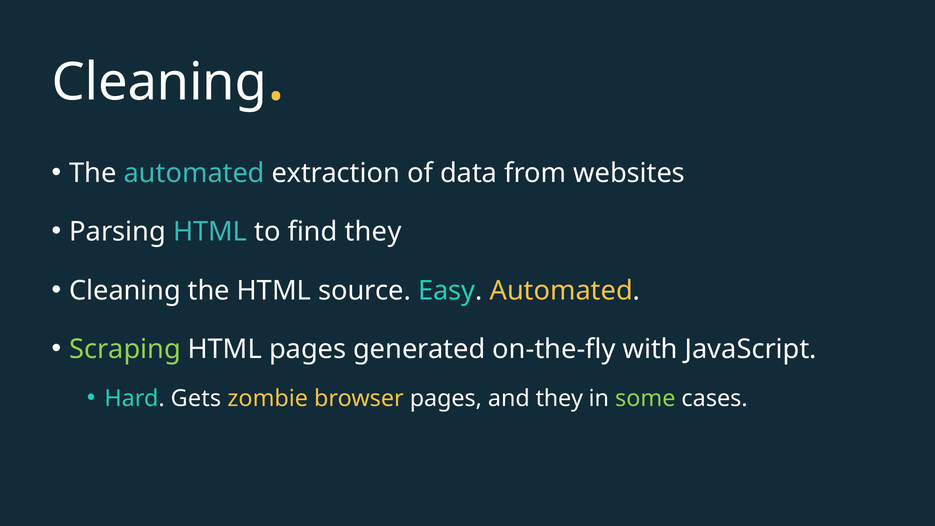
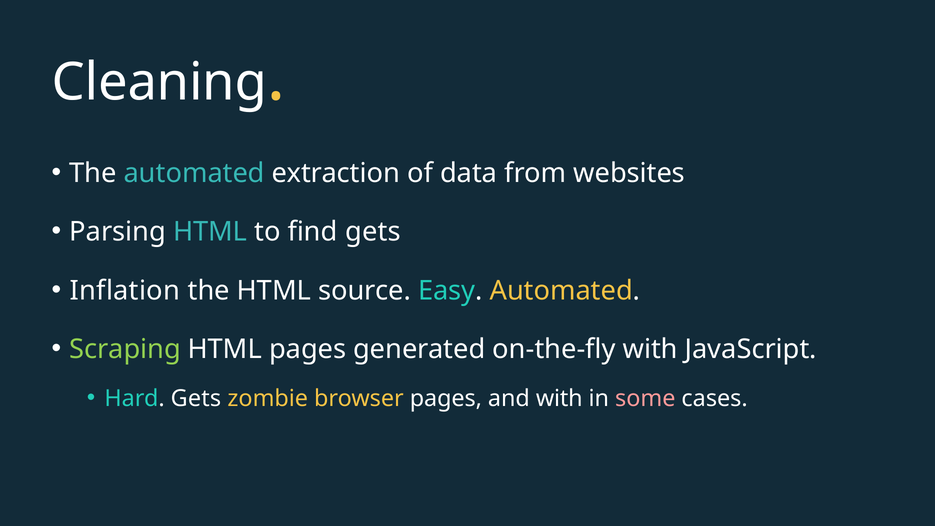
find they: they -> gets (373, 232)
Cleaning: Cleaning -> Inflation (125, 291)
and they: they -> with (559, 398)
some colour: light green -> pink (645, 398)
